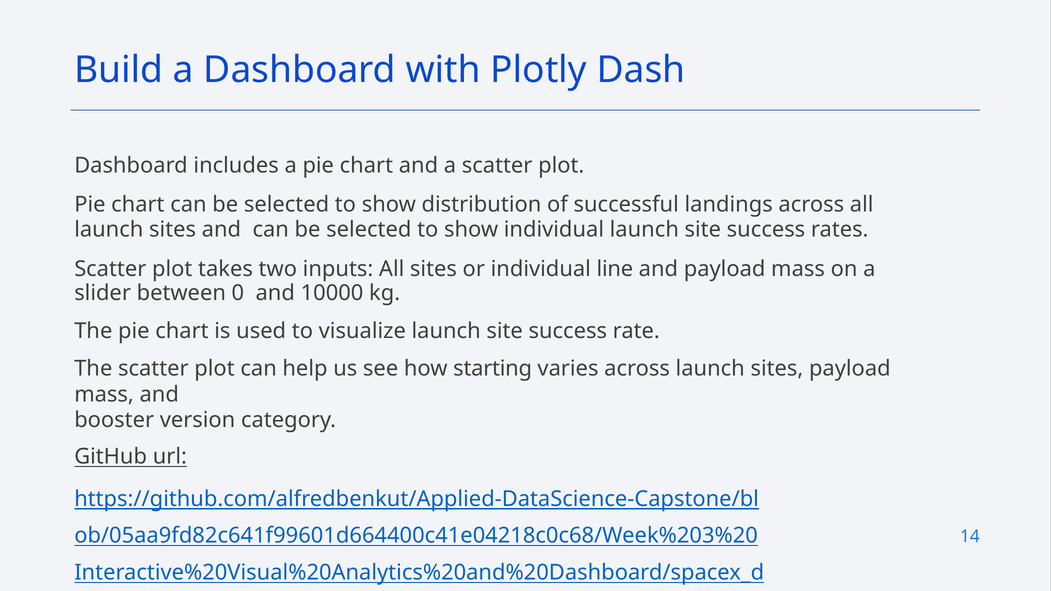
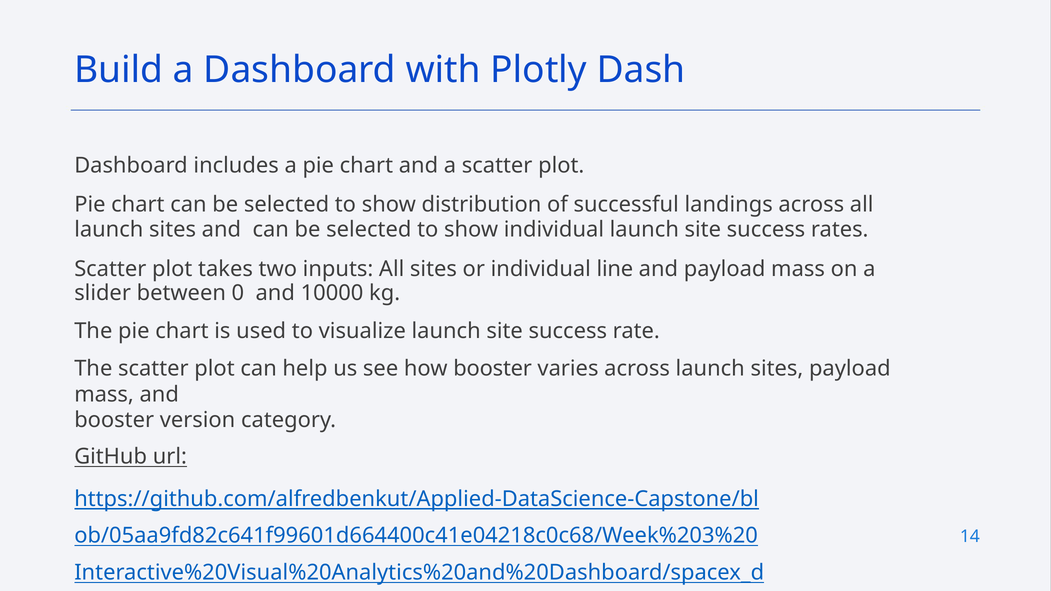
how starting: starting -> booster (493, 369)
